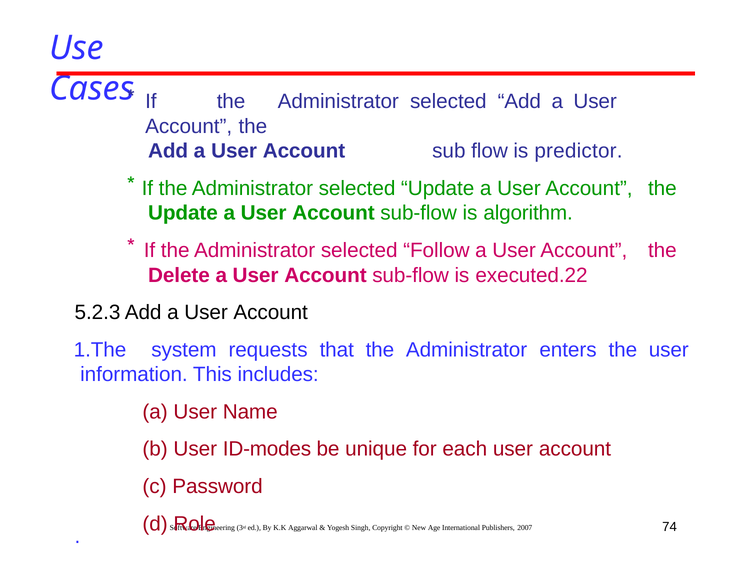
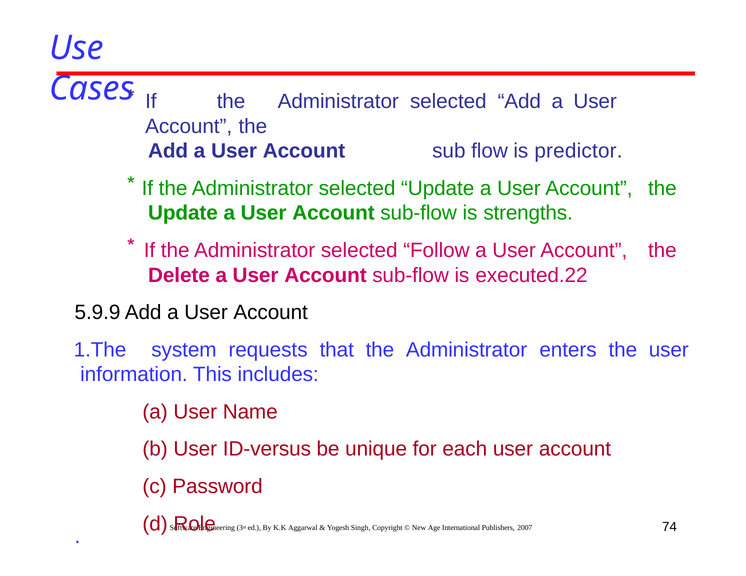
algorithm: algorithm -> strengths (528, 213)
5.2.3: 5.2.3 -> 5.9.9 (97, 313)
ID-modes: ID-modes -> ID-versus (267, 450)
